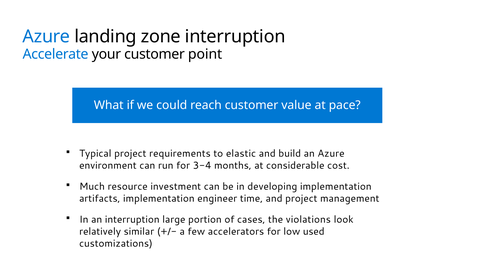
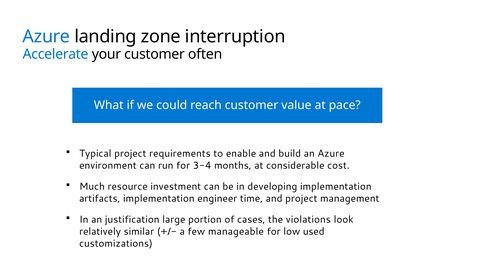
point: point -> often (205, 54)
elastic: elastic -> enable (241, 154)
an interruption: interruption -> justification (132, 220)
accelerators: accelerators -> manageable (236, 232)
